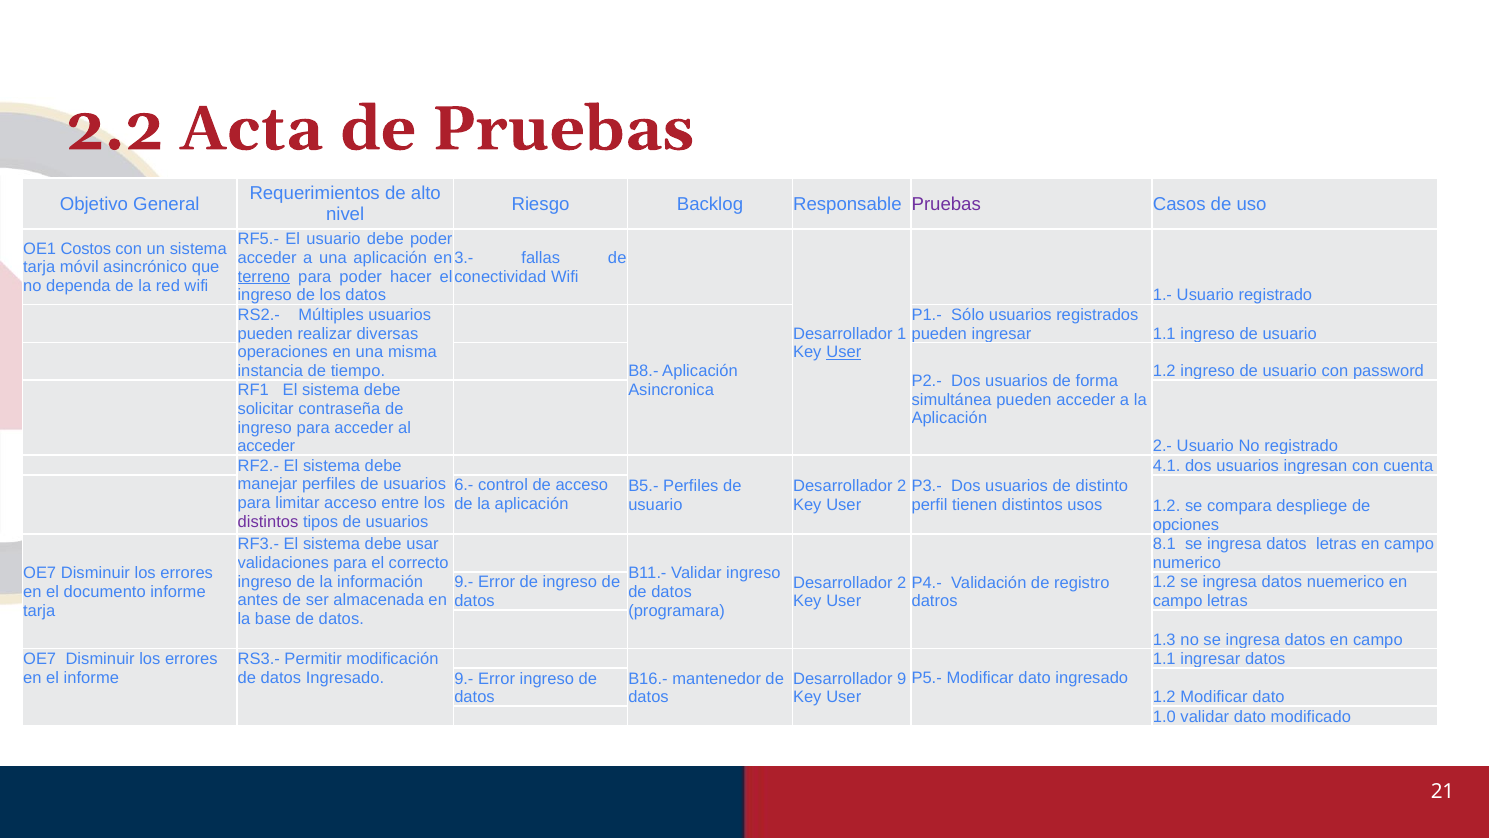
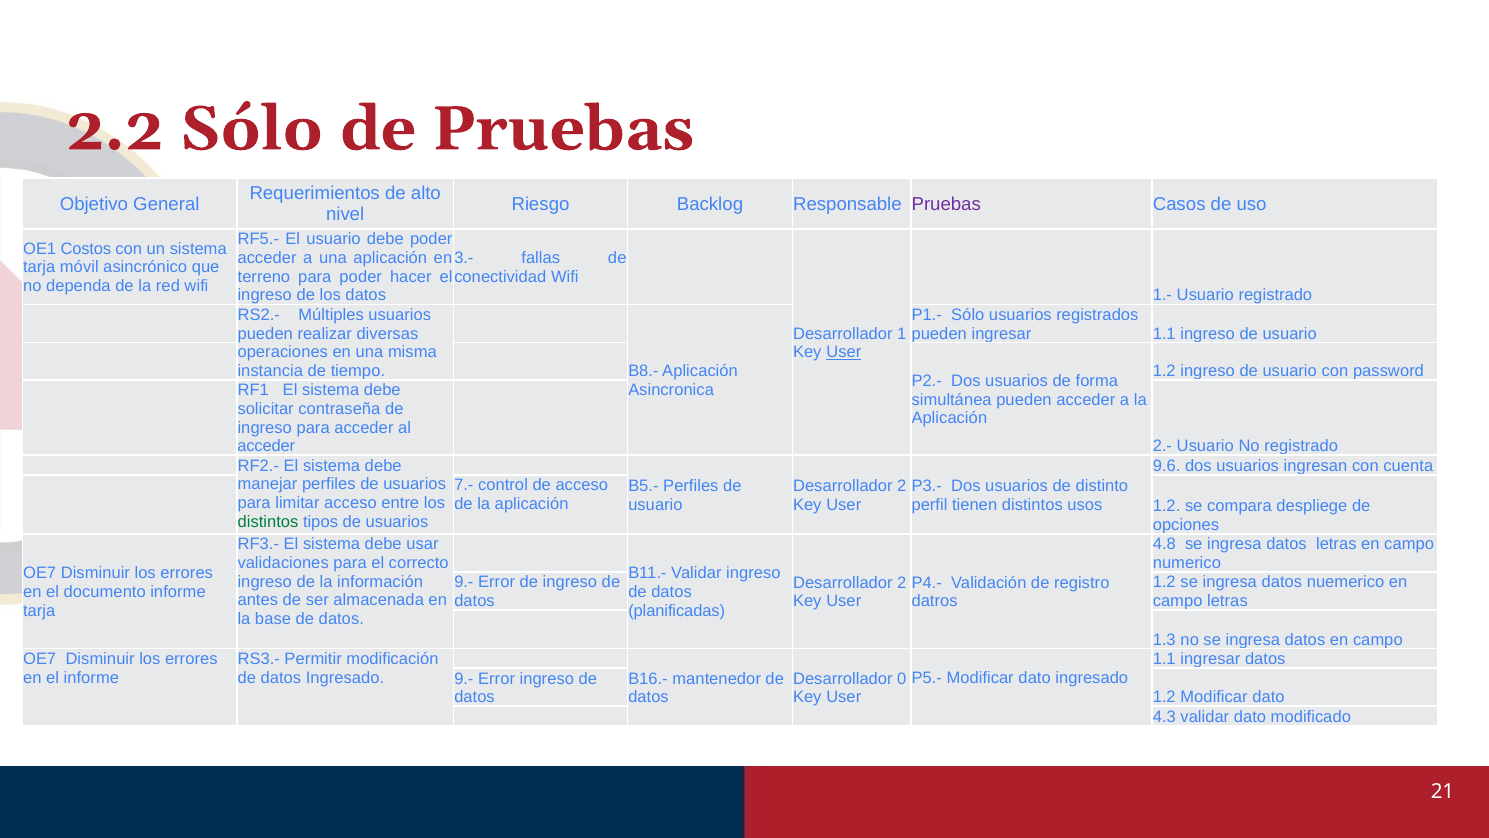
2.2 Acta: Acta -> Sólo (251, 129)
terreno underline: present -> none (264, 277)
4.1: 4.1 -> 9.6 (1167, 466)
6.-: 6.- -> 7.- (464, 485)
distintos colour: purple -> green (268, 521)
8.1: 8.1 -> 4.8 (1164, 544)
programara: programara -> planificadas (677, 610)
9: 9 -> 0 (902, 678)
1.0: 1.0 -> 4.3 (1164, 716)
